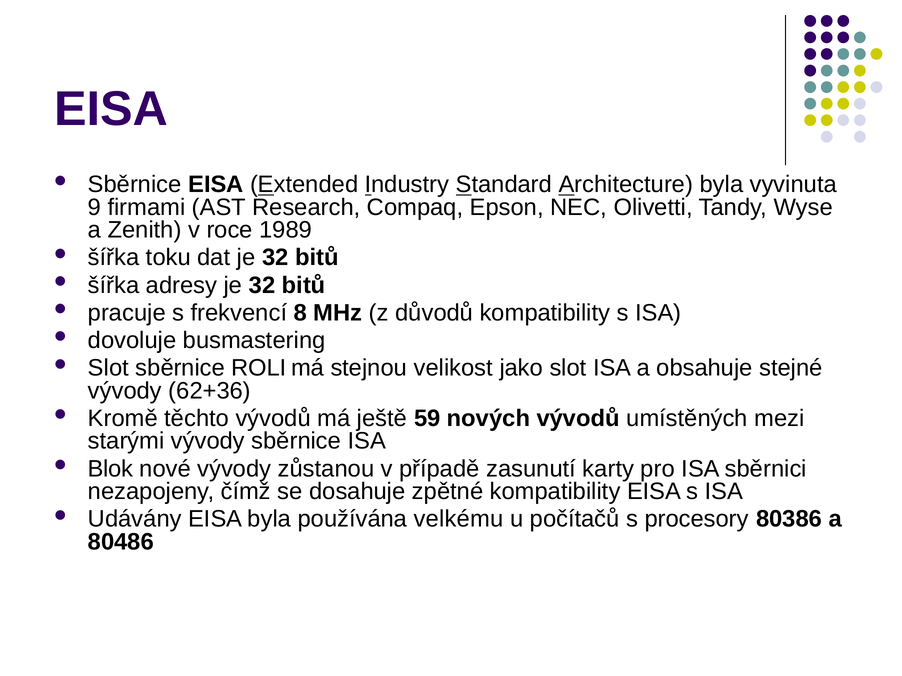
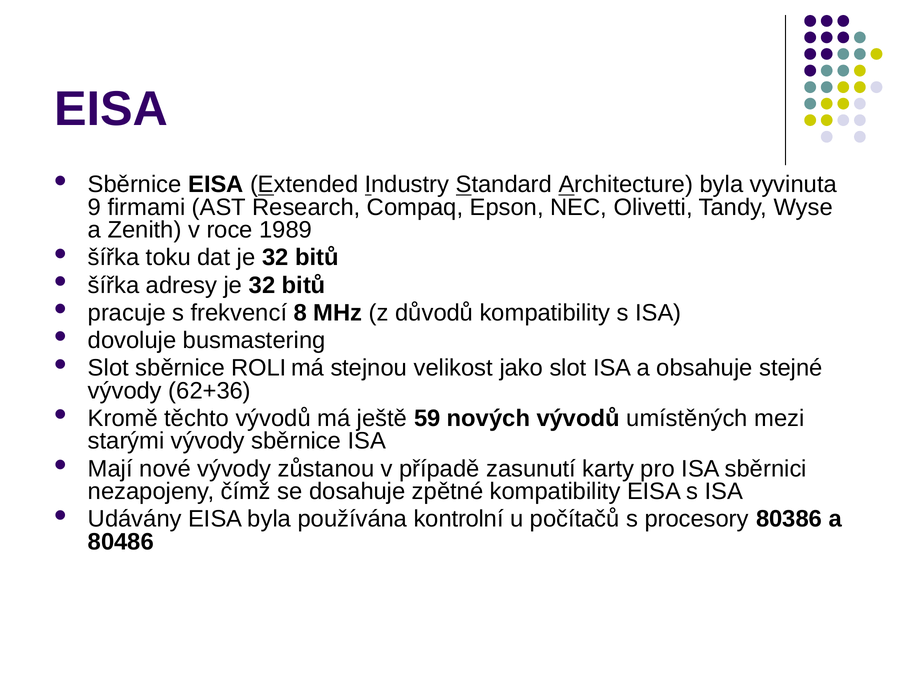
Blok: Blok -> Mají (110, 469)
velkému: velkému -> kontrolní (459, 519)
